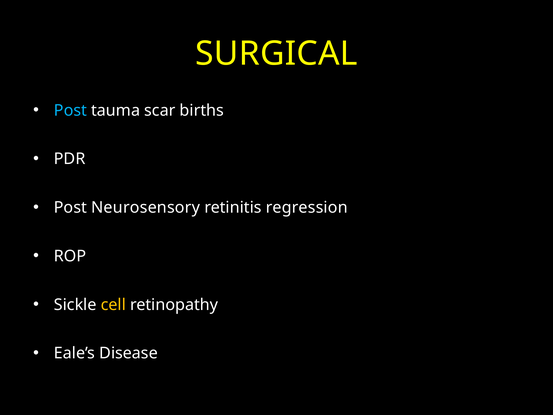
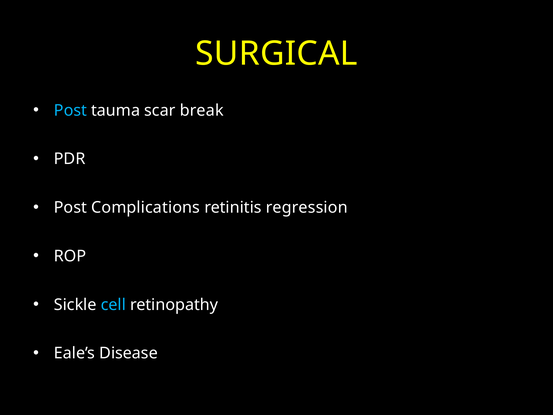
births: births -> break (202, 110)
Neurosensory: Neurosensory -> Complications (146, 207)
cell colour: yellow -> light blue (113, 305)
